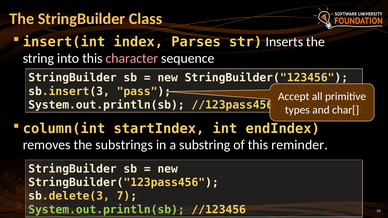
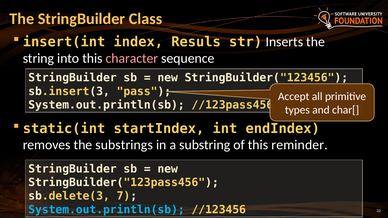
Parses: Parses -> Resuls (196, 42)
column(int: column(int -> static(int (64, 129)
System.out.println(sb colour: light green -> light blue (106, 210)
